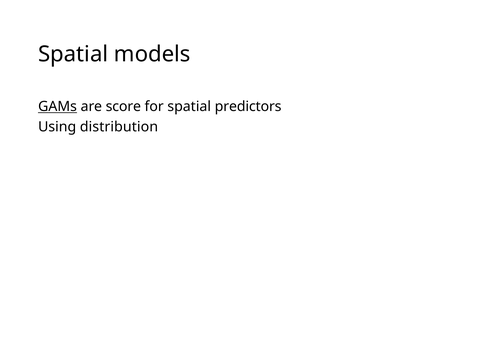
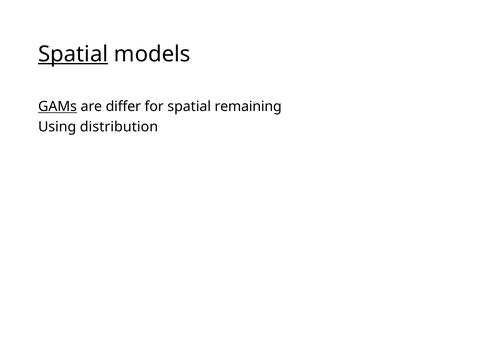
Spatial underline: none -> present (73, 54)
score: score -> differ (123, 107)
predictors: predictors -> remaining (248, 107)
